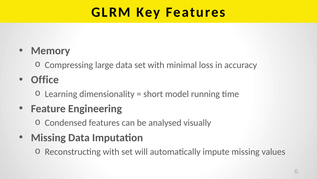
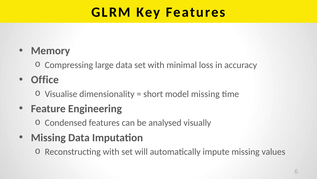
Learning: Learning -> Visualise (61, 94)
model running: running -> missing (205, 94)
